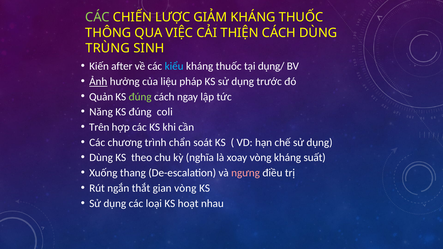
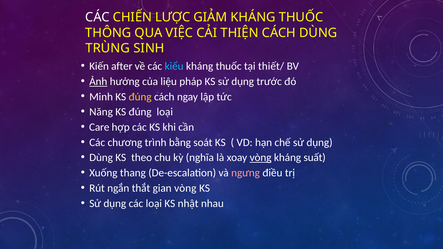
CÁC colour: light green -> white (97, 17)
dụng/: dụng/ -> thiết/ (271, 66)
Quản: Quản -> Minh (101, 97)
đúng colour: light green -> yellow (140, 97)
đúng coli: coli -> loại (165, 112)
Trên: Trên -> Care (99, 127)
chẩn: chẩn -> bằng (180, 143)
vòng underline: none -> present (261, 158)
hoạt: hoạt -> nhật (188, 204)
